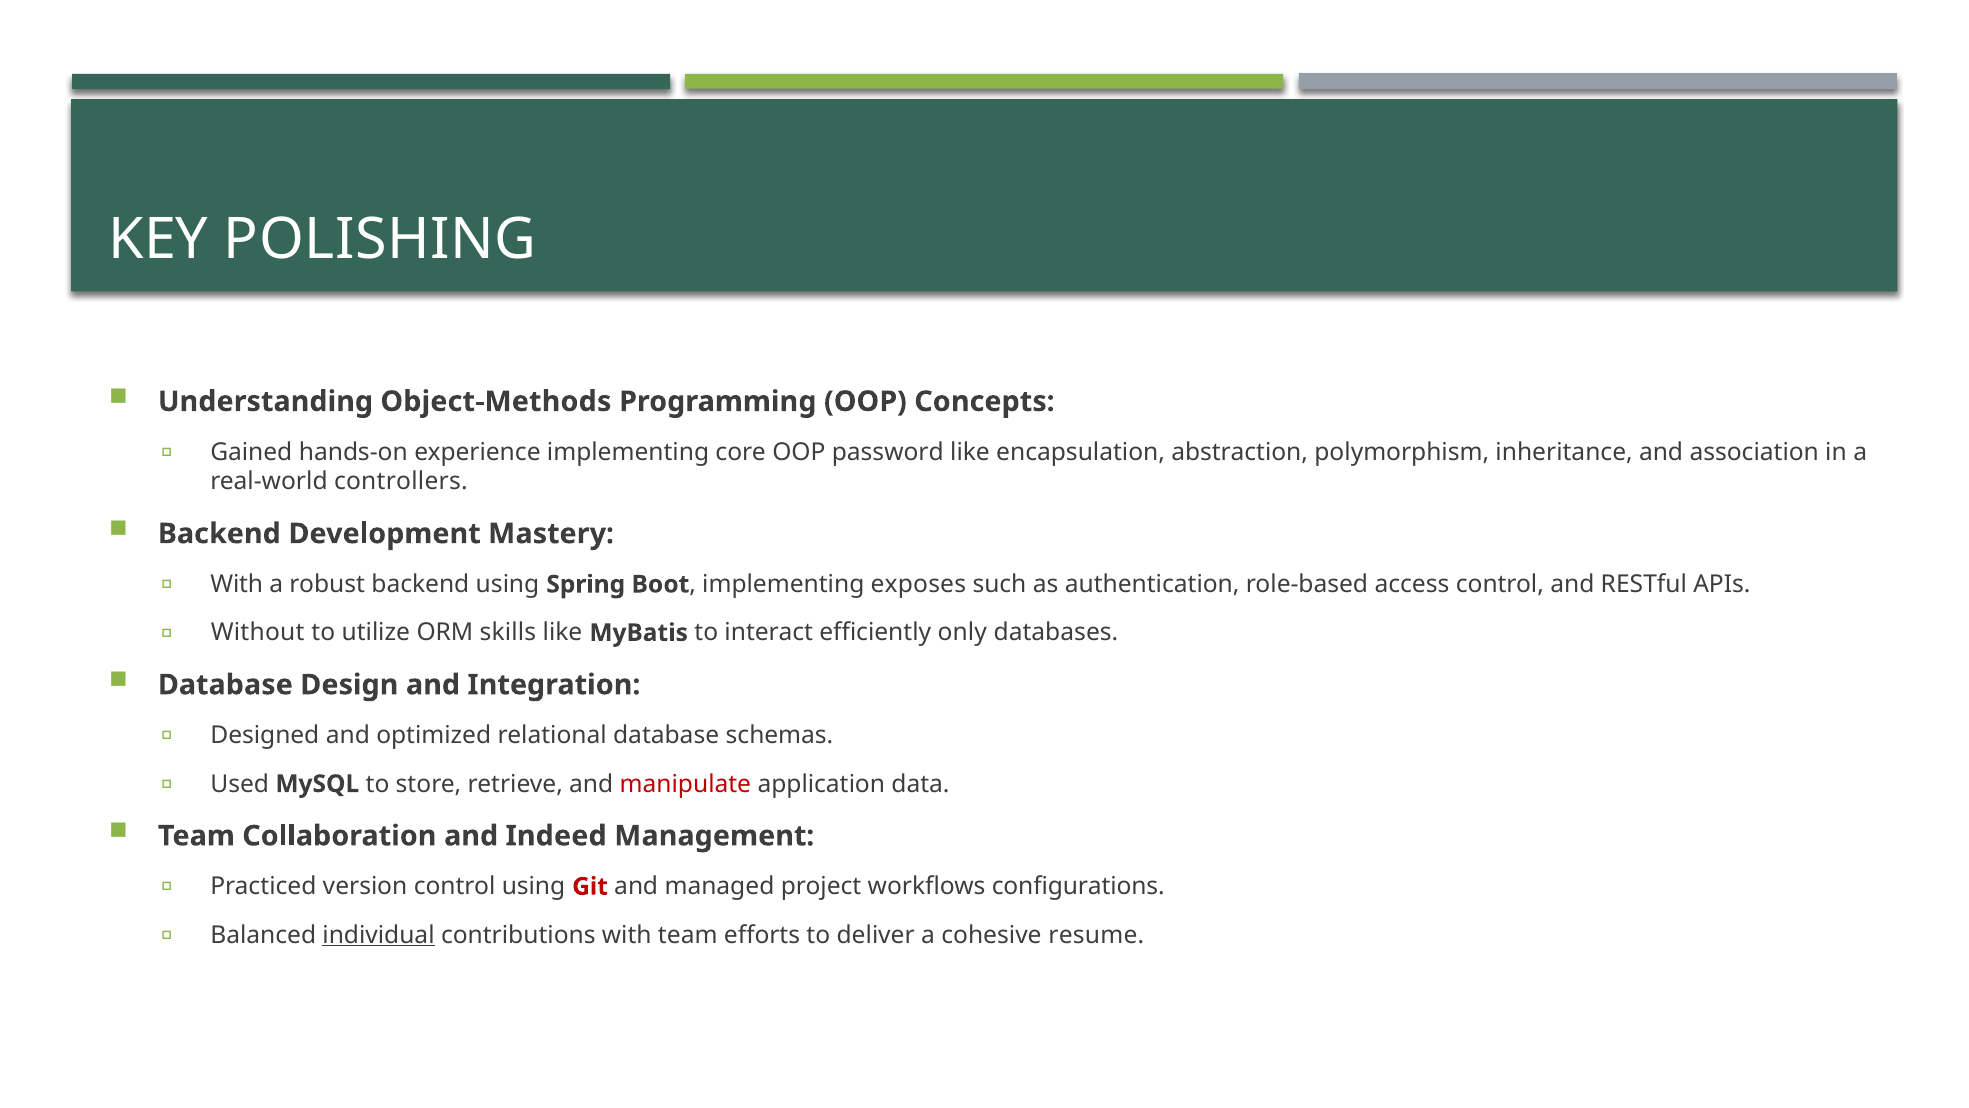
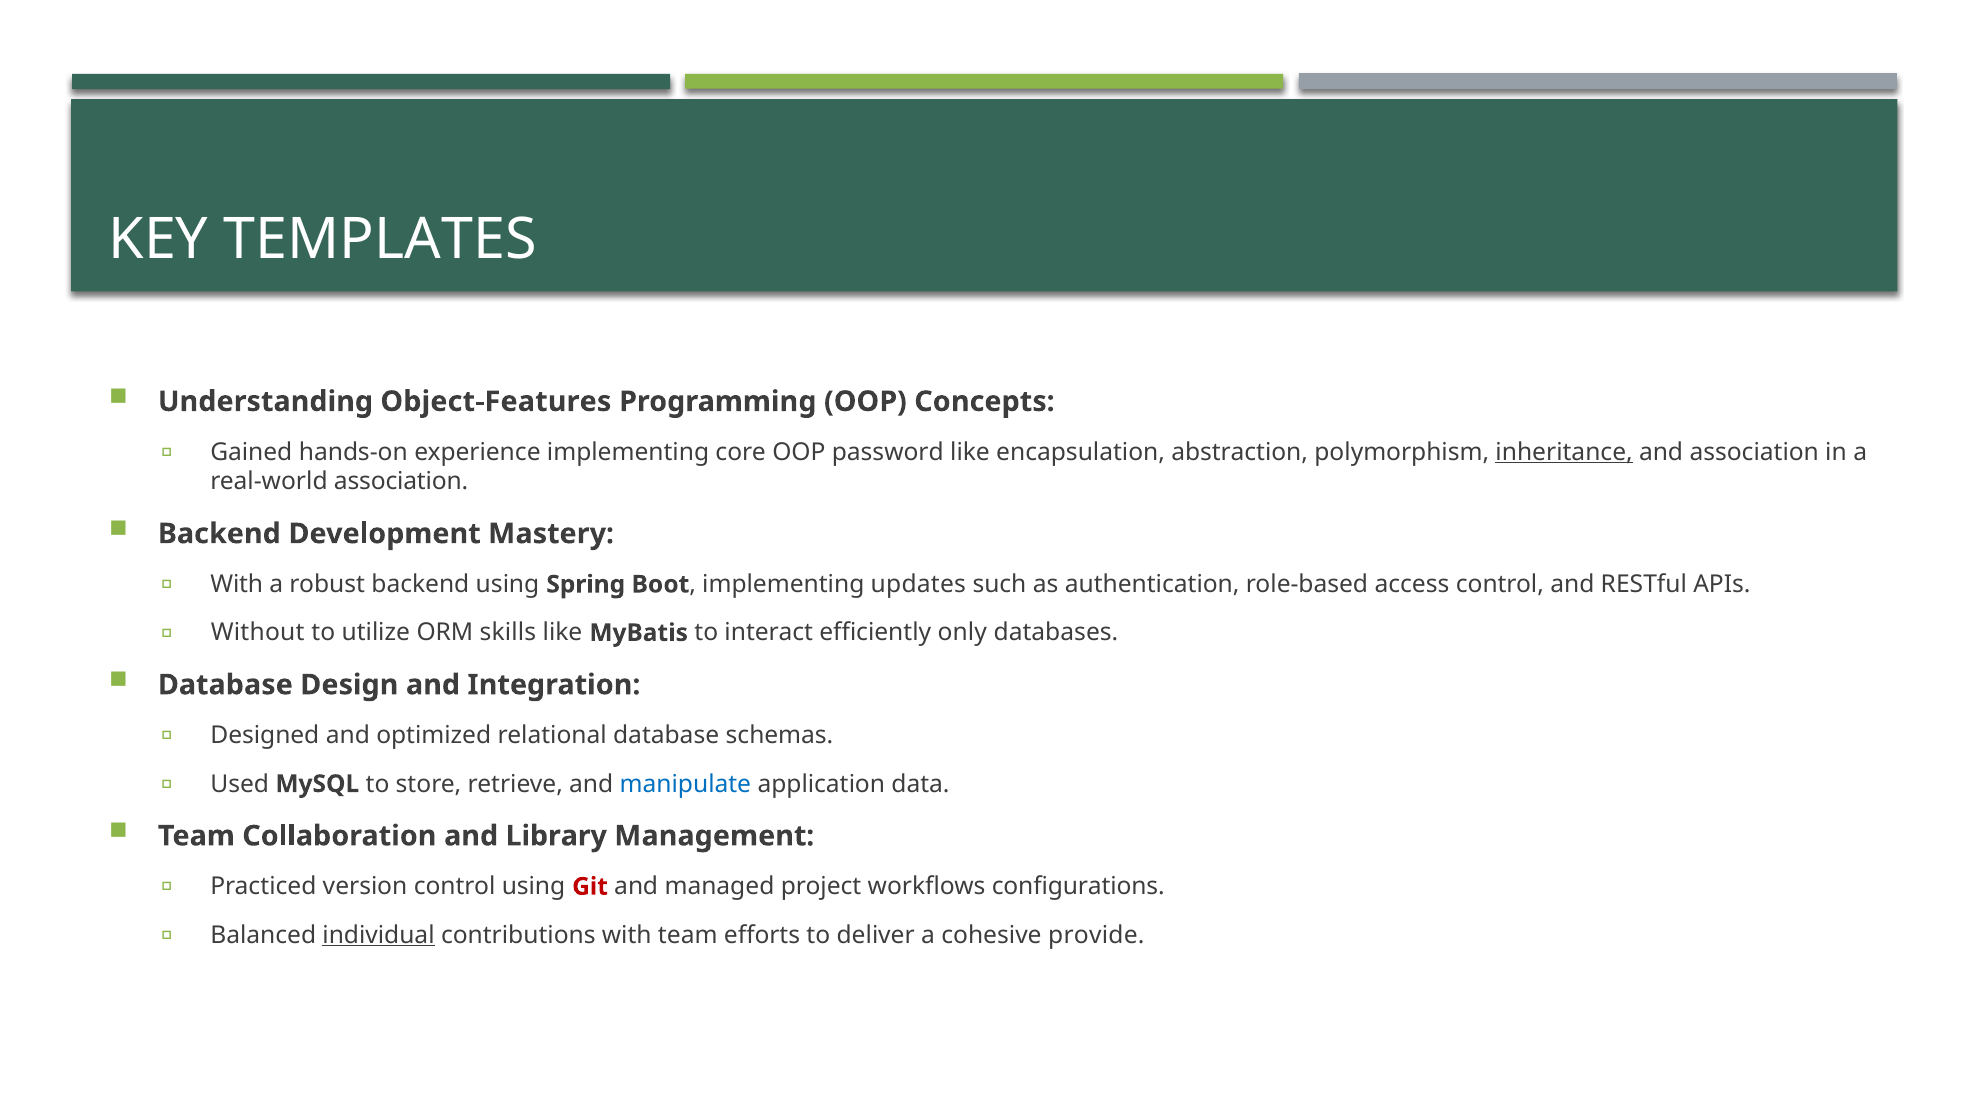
POLISHING: POLISHING -> TEMPLATES (380, 239)
Object-Methods: Object-Methods -> Object-Features (496, 401)
inheritance underline: none -> present (1564, 452)
real-world controllers: controllers -> association (401, 482)
exposes: exposes -> updates (918, 584)
manipulate colour: red -> blue (685, 784)
Indeed: Indeed -> Library (556, 836)
resume: resume -> provide (1096, 935)
